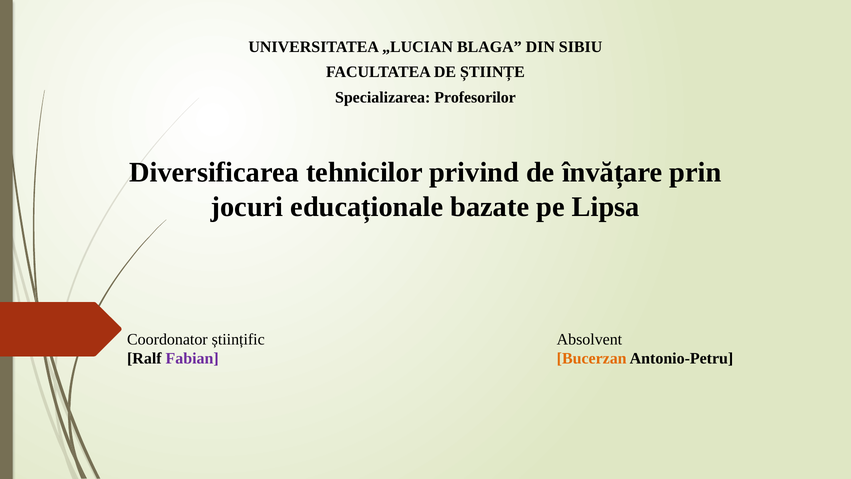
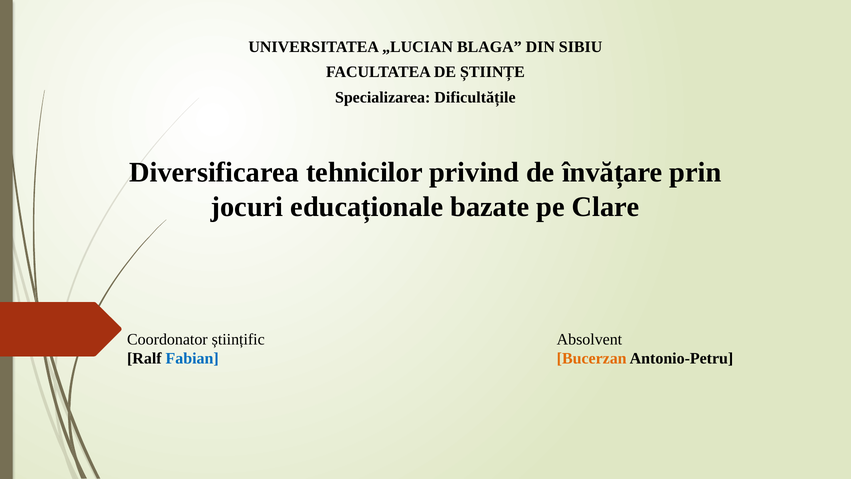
Profesorilor: Profesorilor -> Dificultățile (475, 97)
Lipsa: Lipsa -> Clare (606, 207)
Fabian colour: purple -> blue (192, 358)
